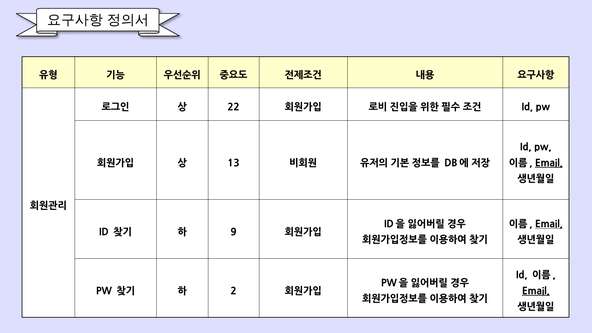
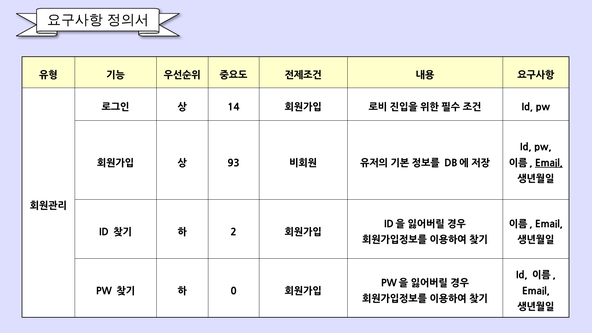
22: 22 -> 14 (234, 107)
13: 13 -> 93 (234, 163)
Email underline: present -> none (549, 224)
9: 9 -> 2 (234, 232)
2: 2 -> 0 (234, 291)
Email underline: present -> none (536, 291)
